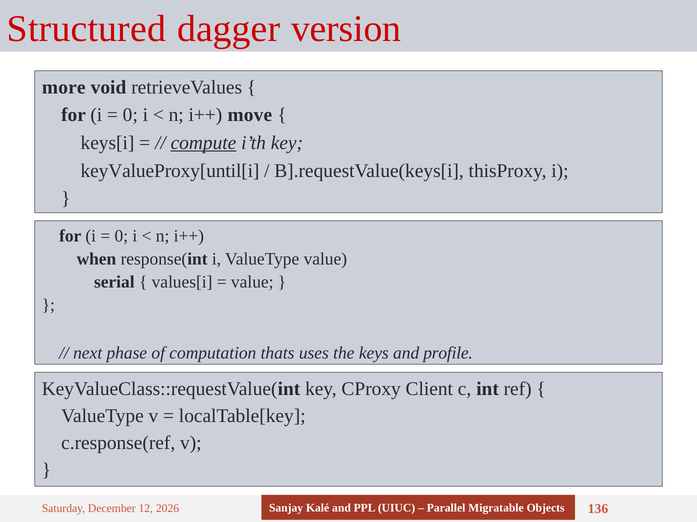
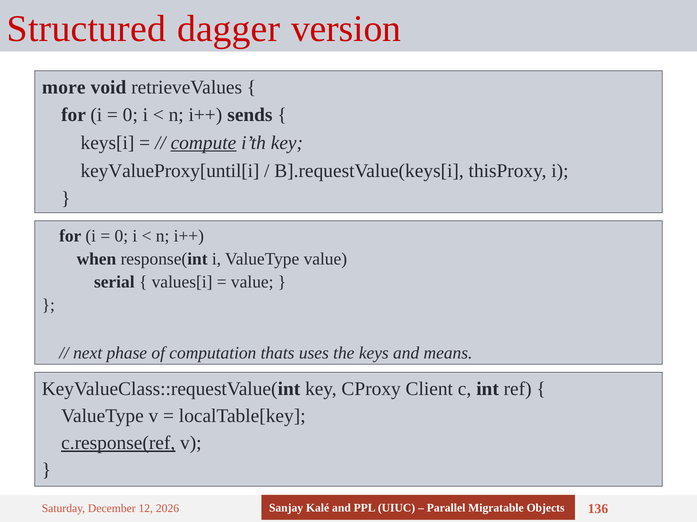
move: move -> sends (250, 115)
profile: profile -> means (448, 353)
c.response(ref underline: none -> present (118, 444)
